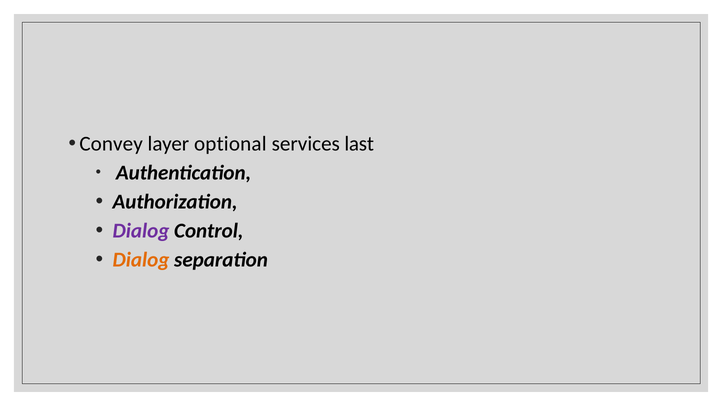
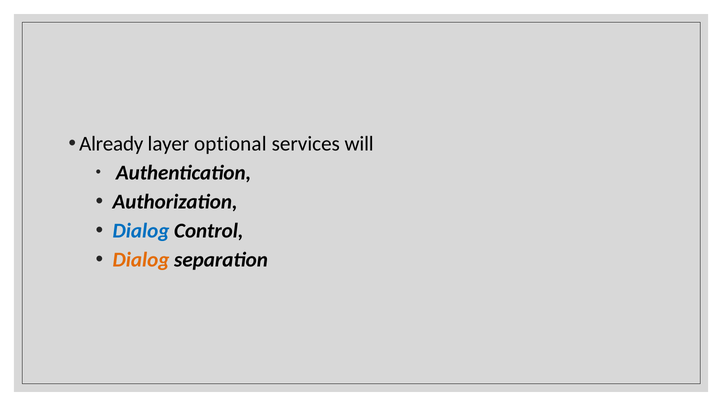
Convey: Convey -> Already (111, 144)
last: last -> will (359, 144)
Dialog colour: purple -> blue (141, 231)
